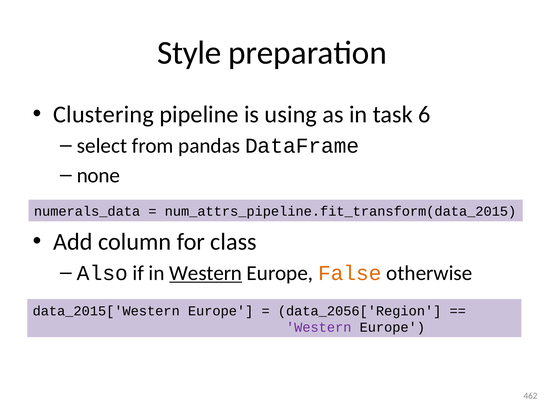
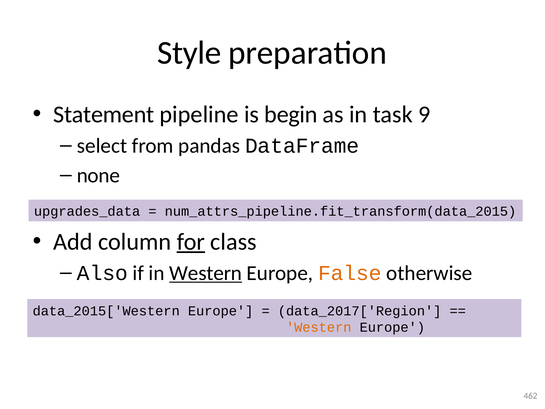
Clustering: Clustering -> Statement (104, 114)
using: using -> begin (291, 114)
6: 6 -> 9 (424, 114)
numerals_data: numerals_data -> upgrades_data (87, 211)
for underline: none -> present (191, 242)
data_2056['Region: data_2056['Region -> data_2017['Region (360, 311)
Western colour: purple -> orange (319, 327)
